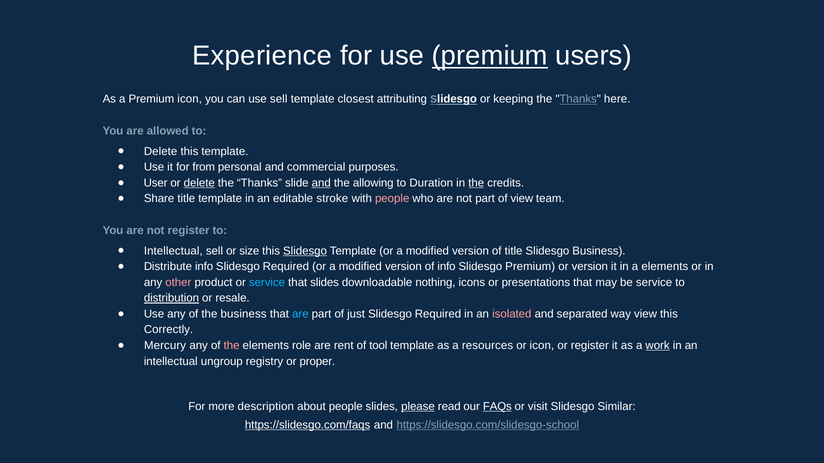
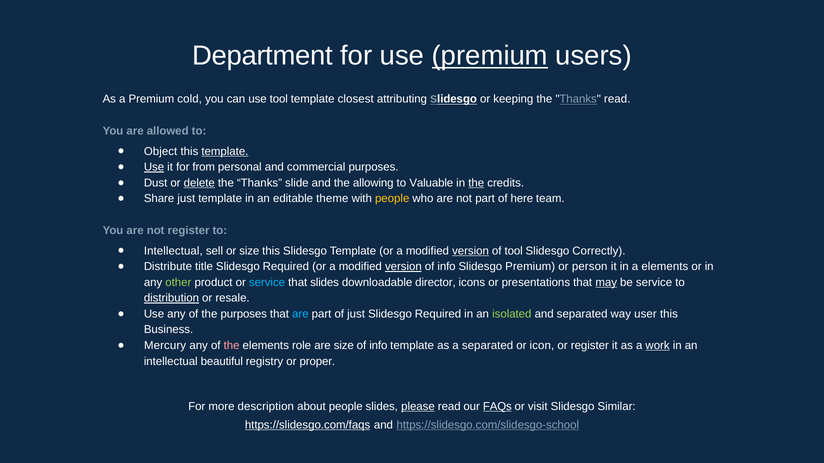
Experience: Experience -> Department (263, 56)
Premium icon: icon -> cold (190, 99)
use sell: sell -> tool (279, 99)
Thanks here: here -> read (617, 99)
Delete: Delete -> Object (161, 151)
template underline: none -> present (225, 151)
Use underline: none -> present (154, 167)
User: User -> Dust (156, 183)
and underline: present -> none (321, 183)
Duration: Duration -> Valuable (431, 183)
Share title: title -> just (186, 199)
stroke: stroke -> theme (332, 199)
people colour: pink -> yellow (392, 199)
of view: view -> here (522, 199)
Slidesgo underline: present -> none (305, 251)
version underline: none -> present (471, 251)
of title: title -> tool (514, 251)
Slidesgo Business: Business -> Correctly (599, 251)
Distribute info: info -> title (204, 267)
version underline: none -> present (403, 267)
or version: version -> person (590, 267)
other colour: pink -> light green (178, 283)
nothing: nothing -> director (435, 283)
may underline: none -> present (606, 283)
the business: business -> purposes (244, 314)
isolated colour: pink -> light green (512, 314)
way view: view -> user (645, 314)
Correctly: Correctly -> Business (169, 330)
are rent: rent -> size (344, 346)
tool: tool -> info (378, 346)
a resources: resources -> separated (488, 346)
ungroup: ungroup -> beautiful (222, 362)
